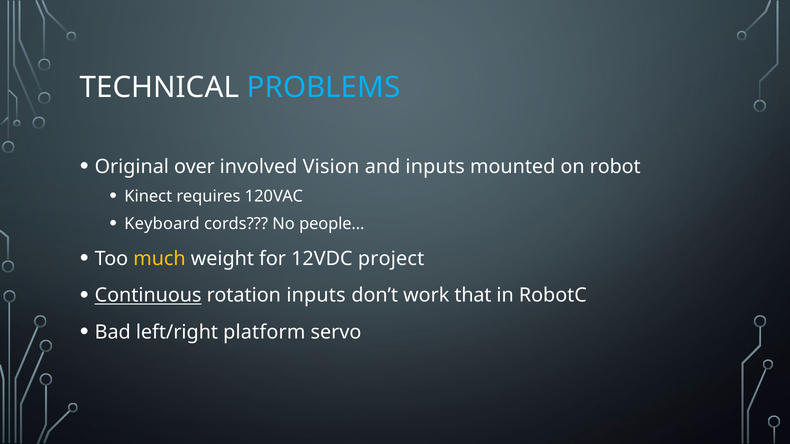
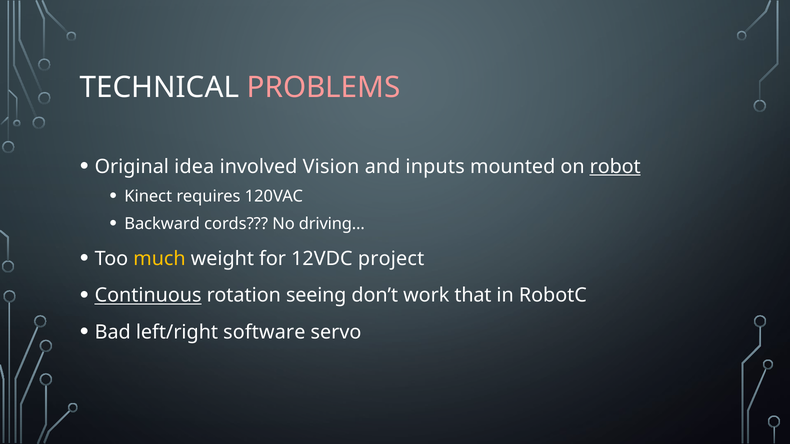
PROBLEMS colour: light blue -> pink (324, 88)
over: over -> idea (194, 167)
robot underline: none -> present (615, 167)
Keyboard: Keyboard -> Backward (162, 224)
people…: people… -> driving… (332, 224)
rotation inputs: inputs -> seeing (316, 296)
platform: platform -> software (264, 332)
